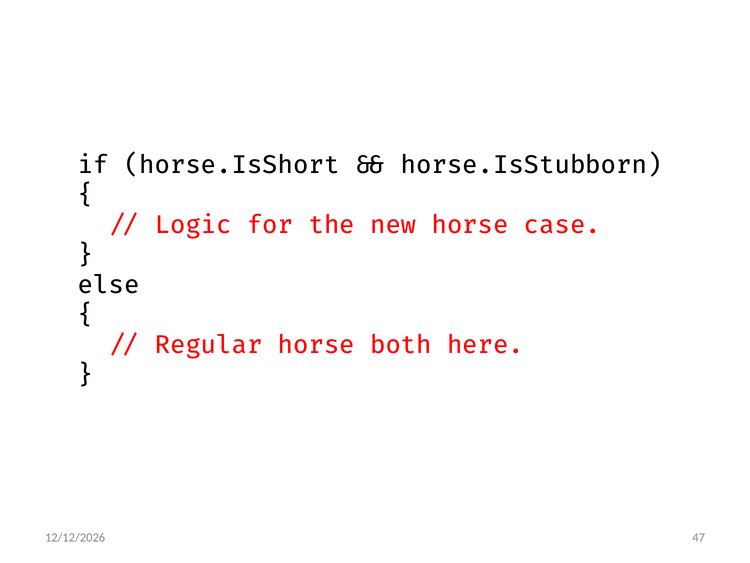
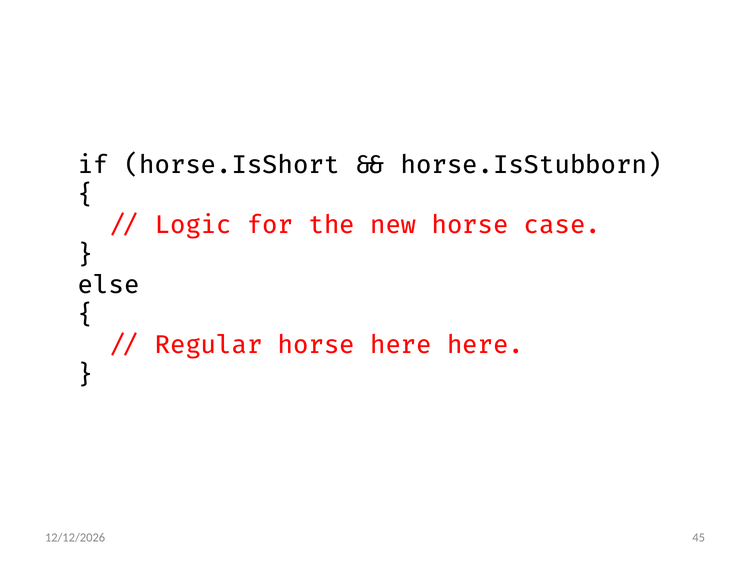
horse both: both -> here (401, 345)
47: 47 -> 45 (699, 537)
